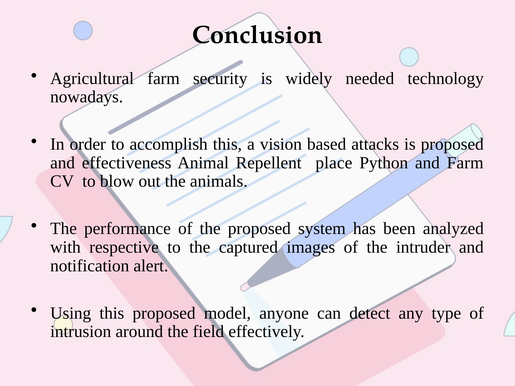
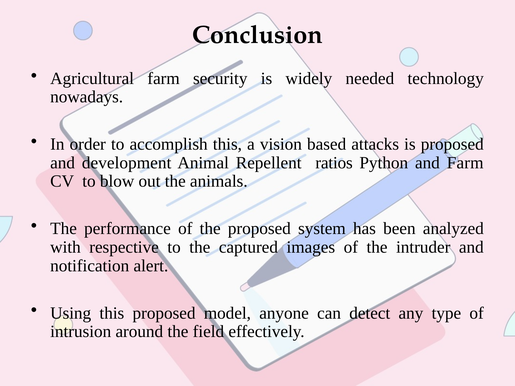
effectiveness: effectiveness -> development (127, 163)
place: place -> ratios (334, 163)
